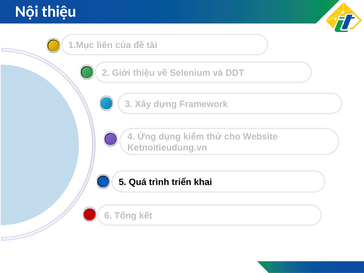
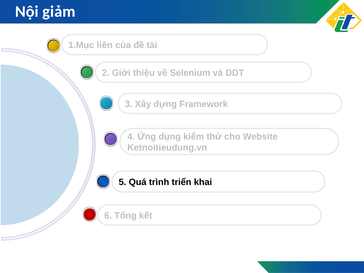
Nội thiệu: thiệu -> giảm (59, 12)
